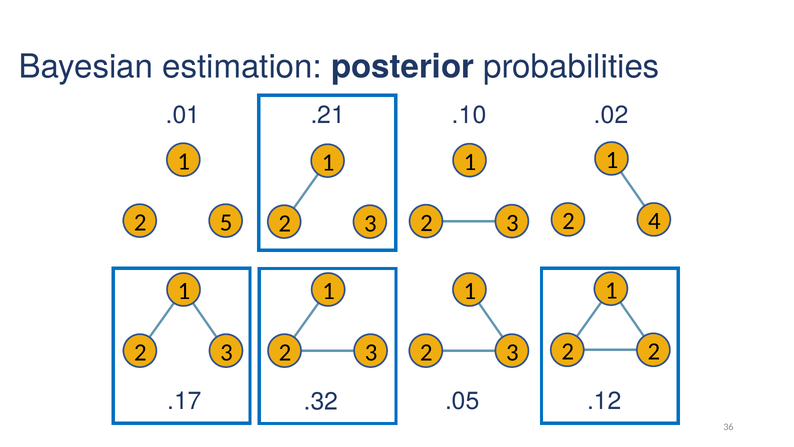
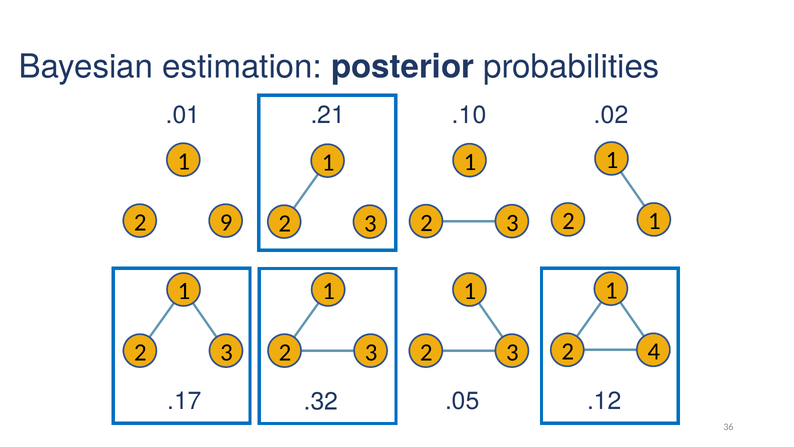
2 4: 4 -> 1 (654, 221)
5: 5 -> 9 (226, 222)
2 2: 2 -> 4 (654, 351)
